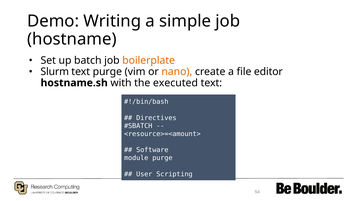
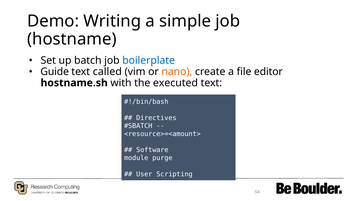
boilerplate colour: orange -> blue (149, 60)
Slurm: Slurm -> Guide (55, 72)
text purge: purge -> called (107, 72)
